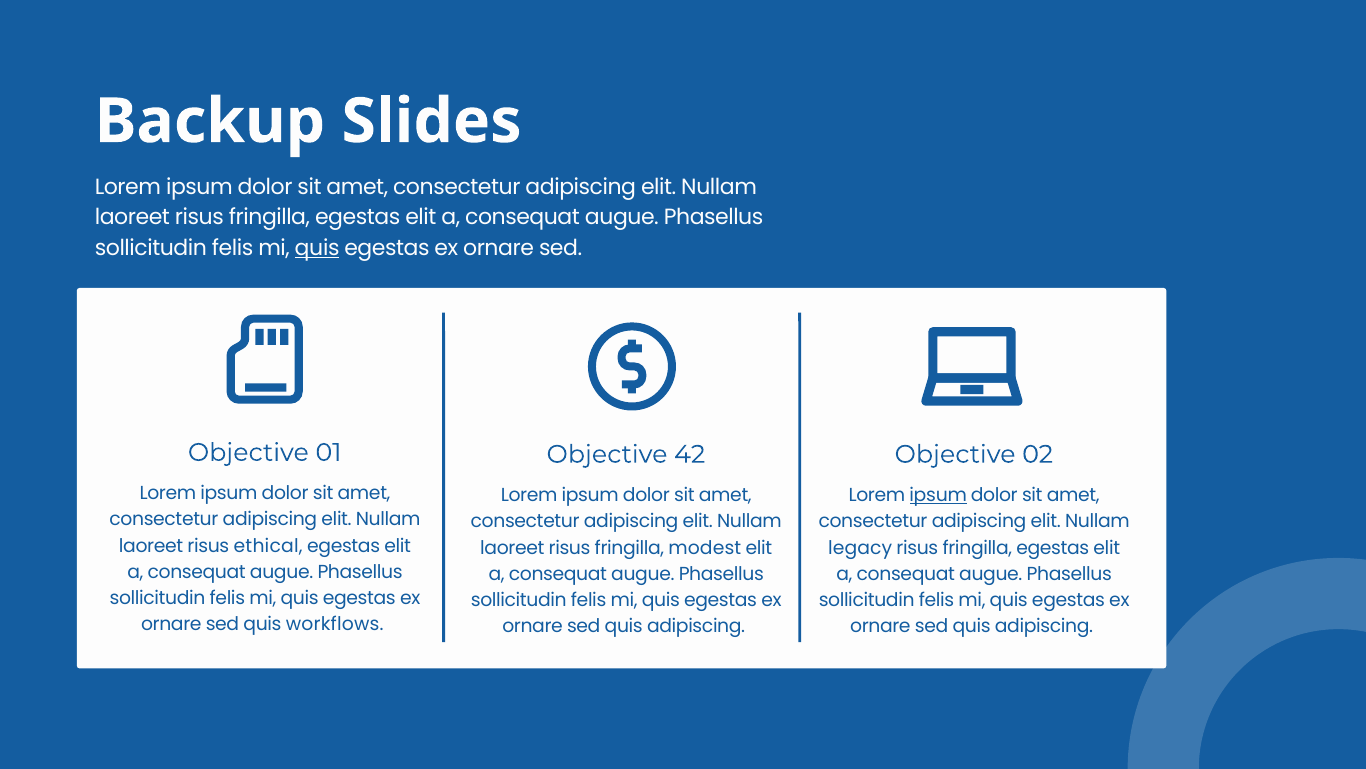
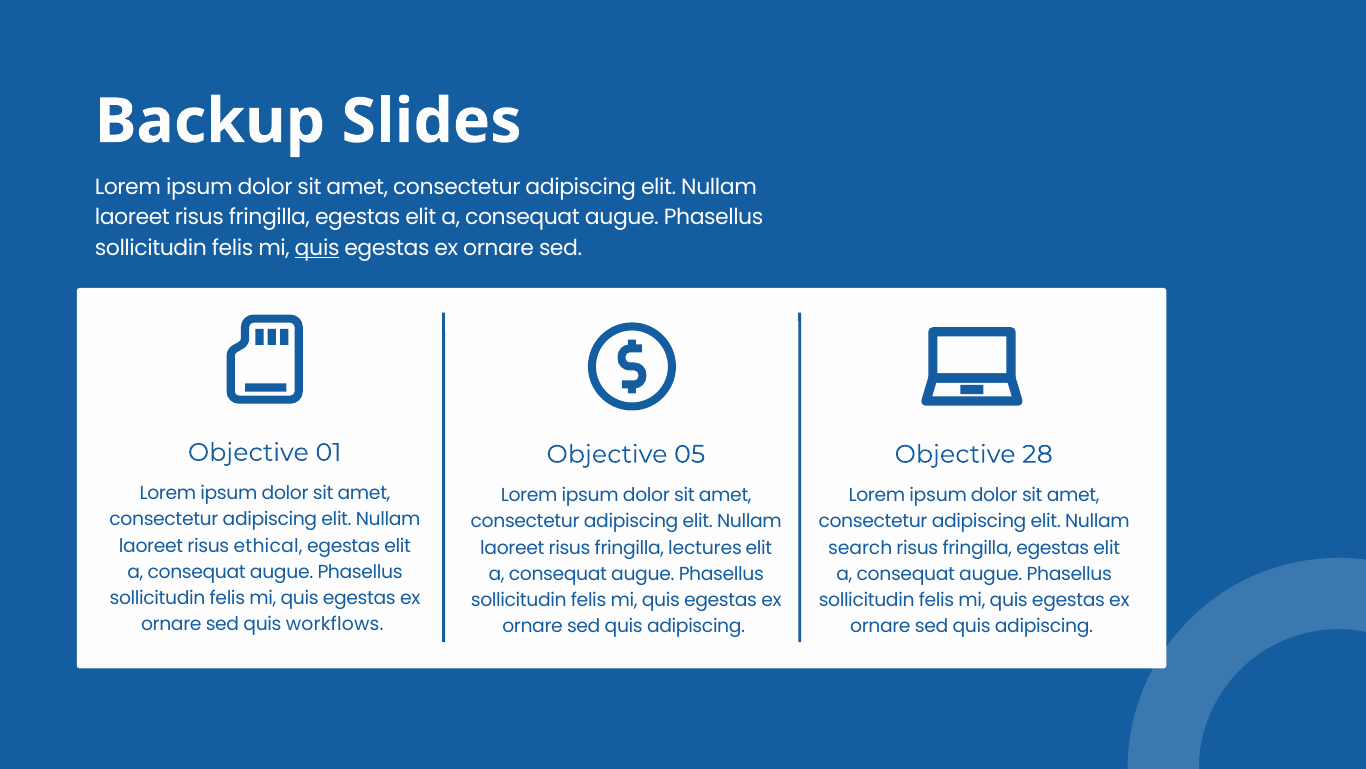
42: 42 -> 05 (690, 454)
02: 02 -> 28 (1038, 454)
ipsum underline: present -> none (938, 495)
modest: modest -> lectures (705, 547)
legacy: legacy -> search (860, 547)
